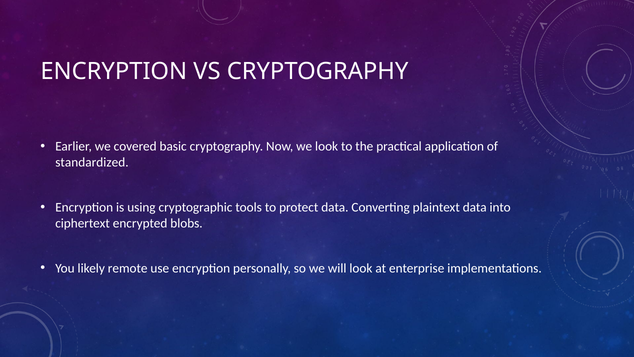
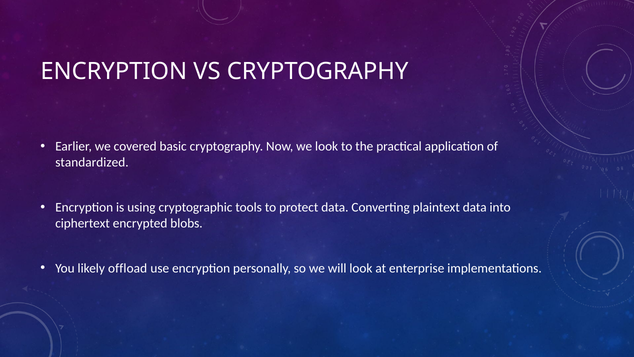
remote: remote -> offload (128, 268)
